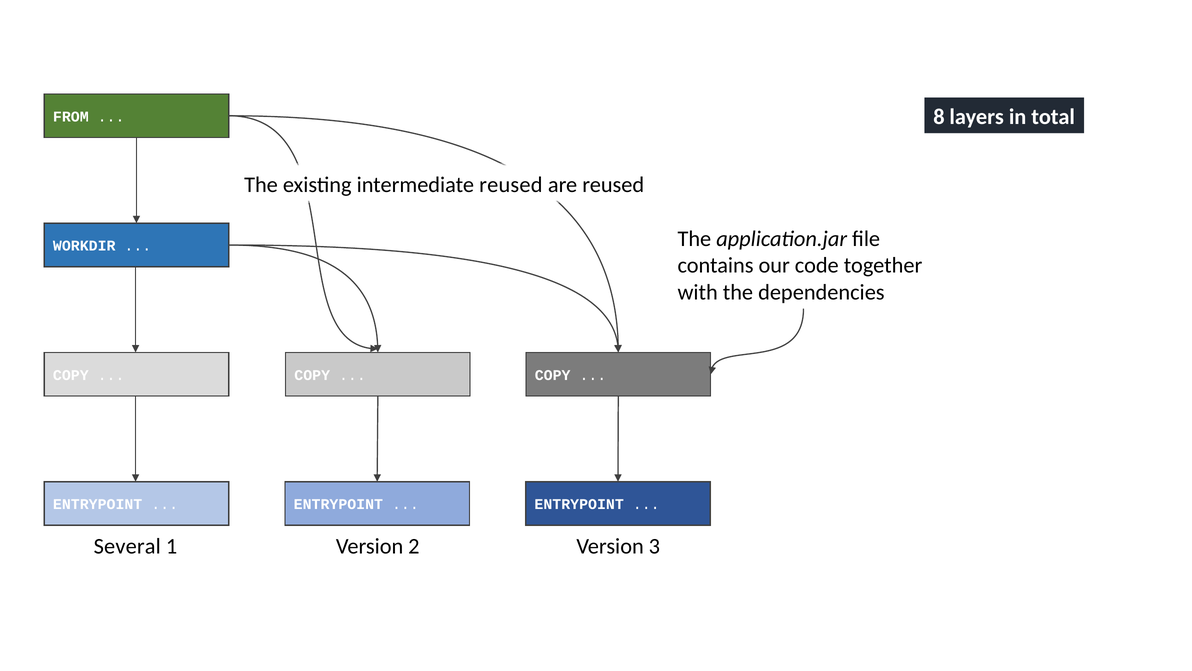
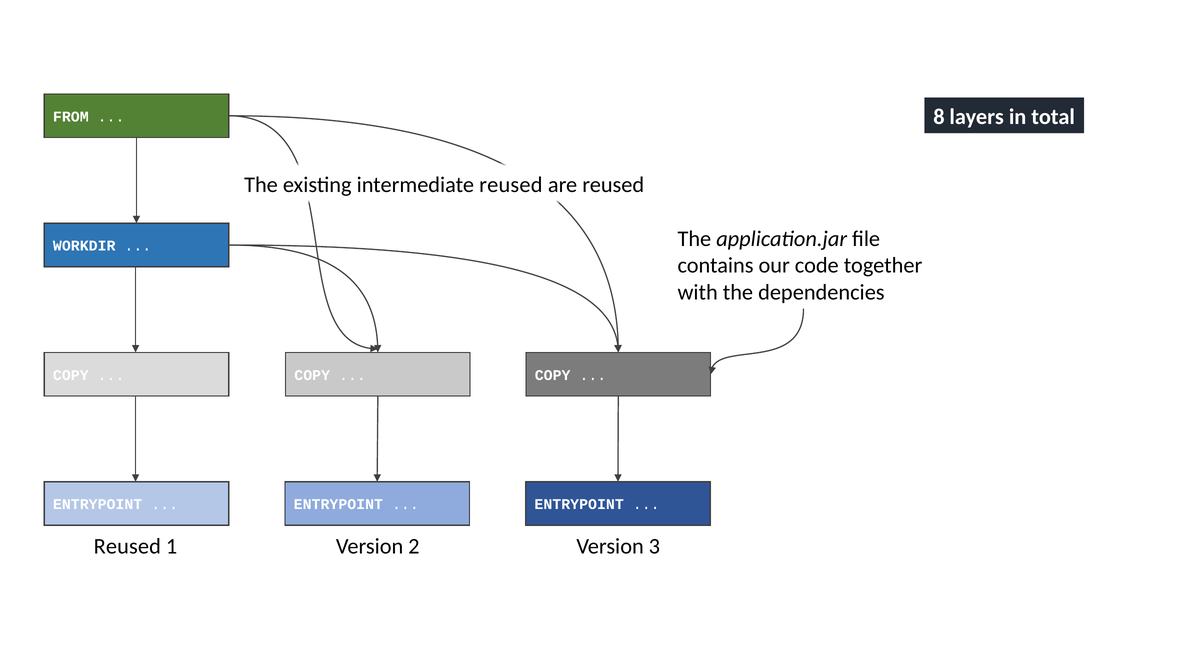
Several: Several -> Reused (127, 546)
